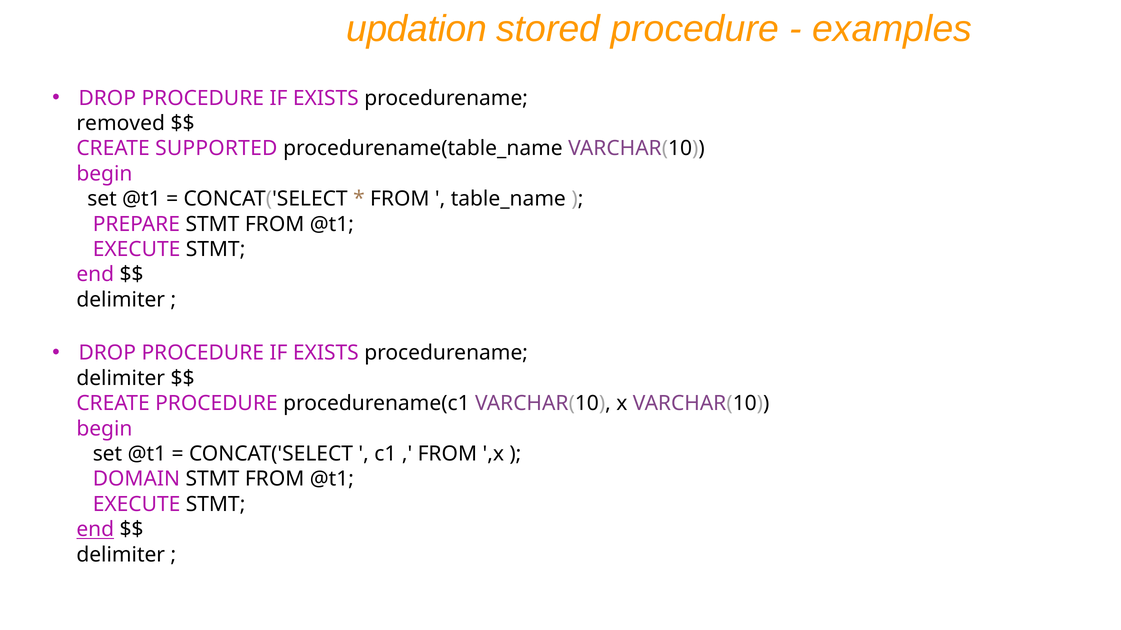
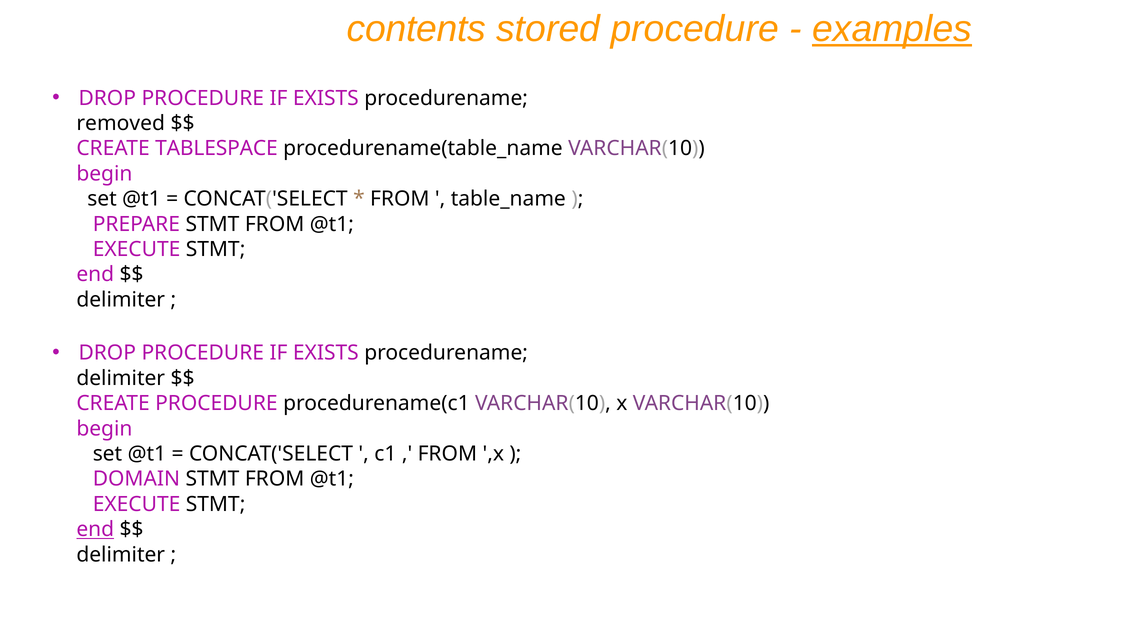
updation: updation -> contents (416, 29)
examples underline: none -> present (892, 29)
SUPPORTED: SUPPORTED -> TABLESPACE (216, 149)
